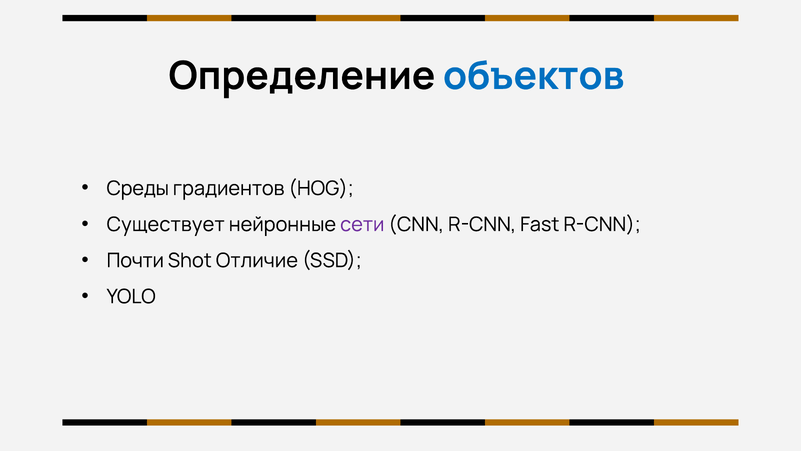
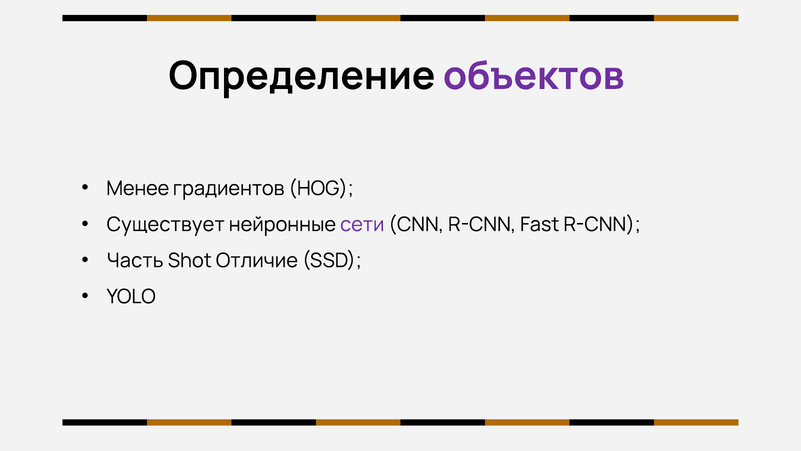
объектов colour: blue -> purple (534, 76)
Среды: Среды -> Менее (138, 188)
Почти: Почти -> Часть (135, 260)
